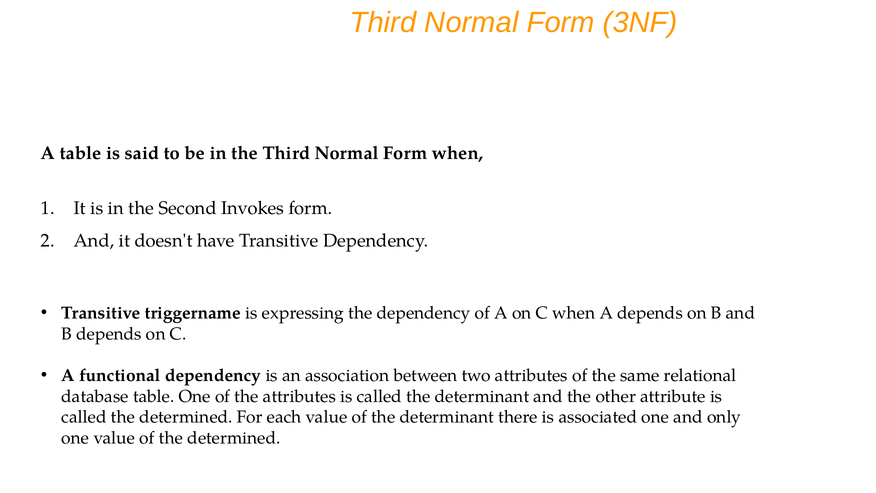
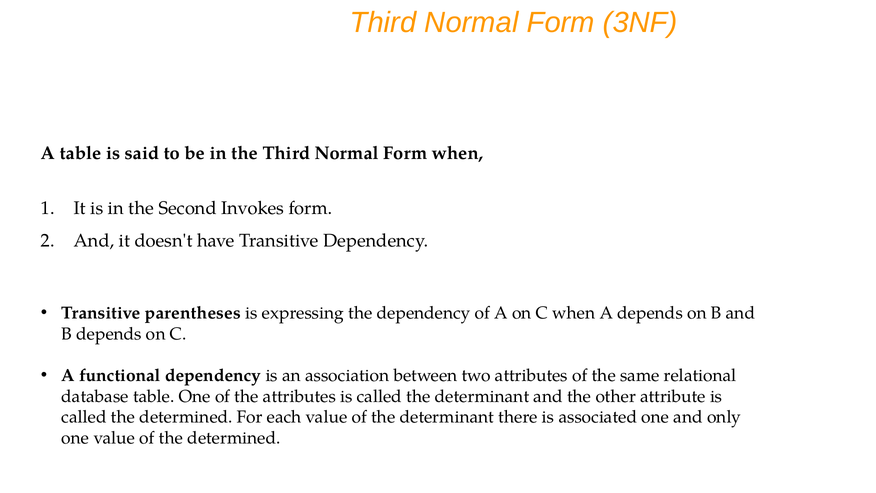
triggername: triggername -> parentheses (193, 313)
